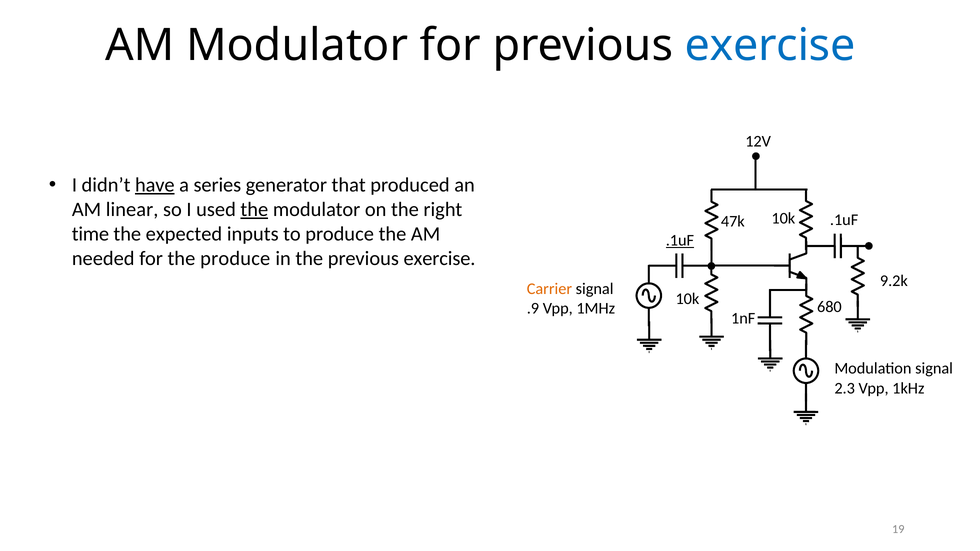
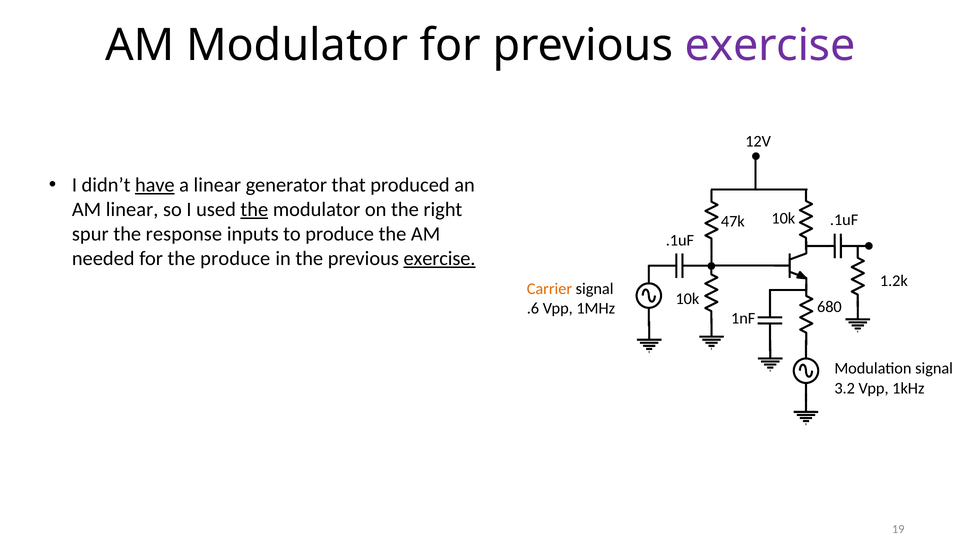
exercise colour: blue -> purple (770, 46)
a series: series -> linear (217, 185)
time: time -> spur (90, 234)
expected: expected -> response (184, 234)
.1uF underline: present -> none (680, 241)
exercise underline: none -> present (440, 259)
9.2k: 9.2k -> 1.2k (894, 281)
.9: .9 -> .6 (533, 308)
2.3: 2.3 -> 3.2 (845, 388)
